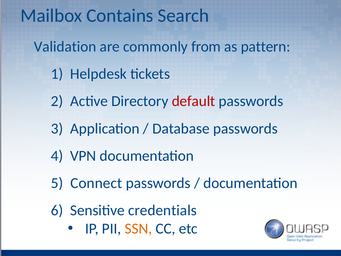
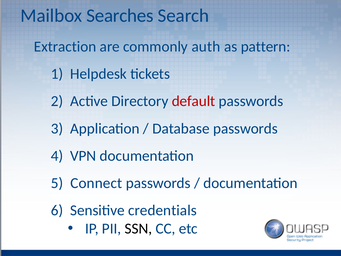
Contains: Contains -> Searches (120, 16)
Validation: Validation -> Extraction (65, 47)
from: from -> auth (206, 47)
SSN colour: orange -> black (138, 228)
